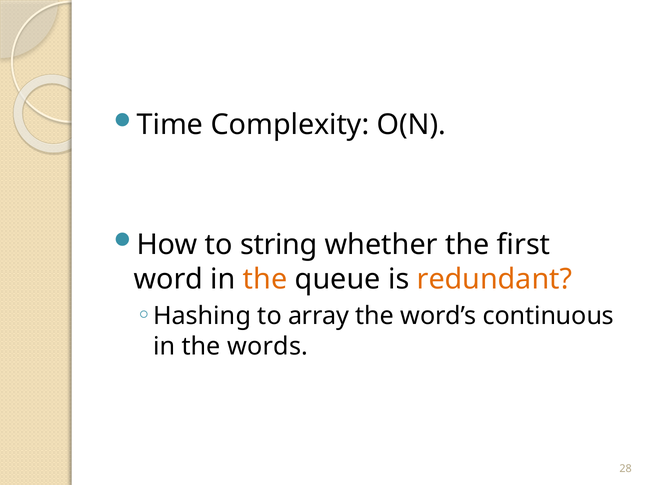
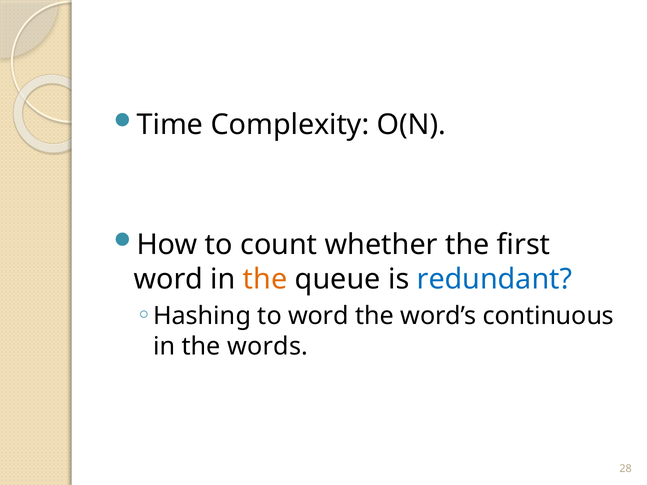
string: string -> count (279, 245)
redundant colour: orange -> blue (494, 279)
to array: array -> word (318, 316)
